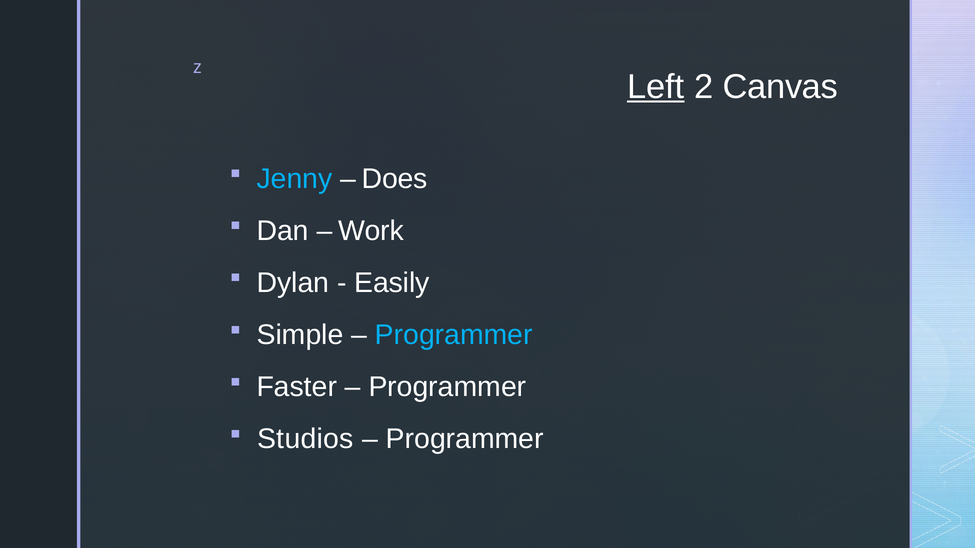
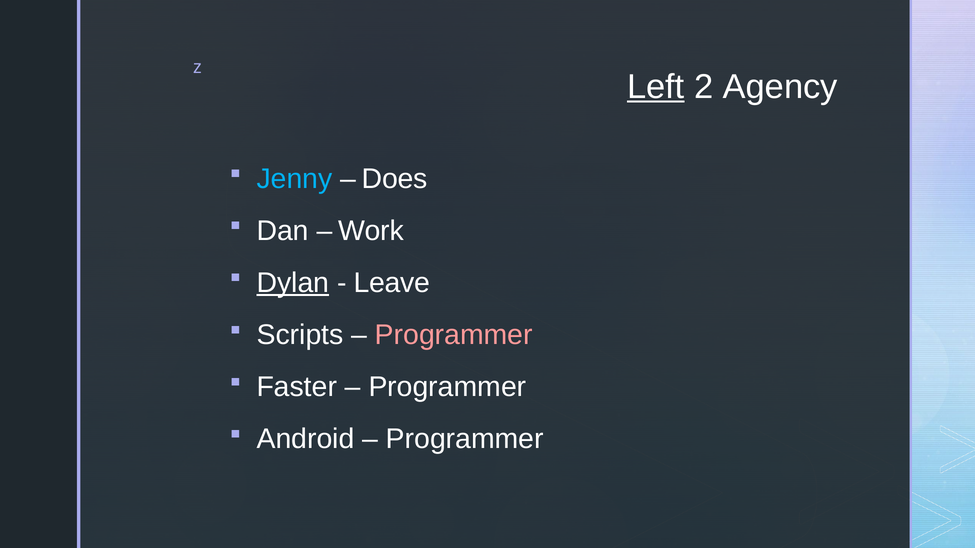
Canvas: Canvas -> Agency (780, 87)
Dylan underline: none -> present (293, 283)
Easily: Easily -> Leave (392, 283)
Simple: Simple -> Scripts (300, 335)
Programmer colour: light blue -> pink (454, 335)
Studios: Studios -> Android (306, 439)
